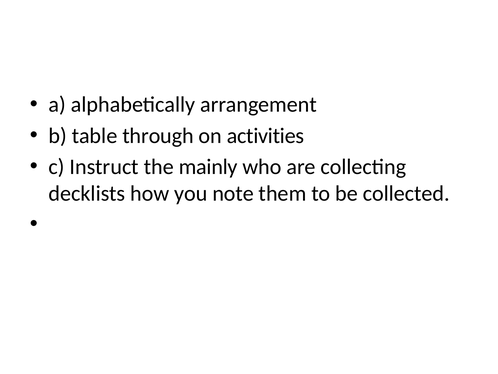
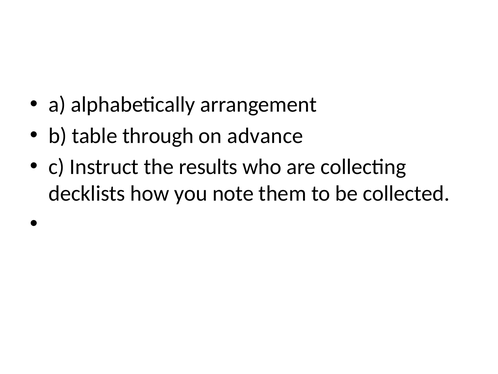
activities: activities -> advance (265, 136)
mainly: mainly -> results (208, 167)
